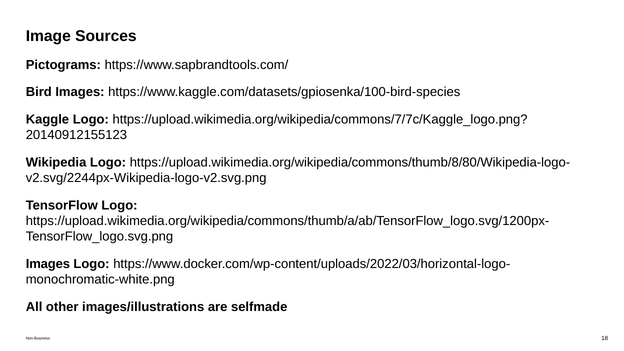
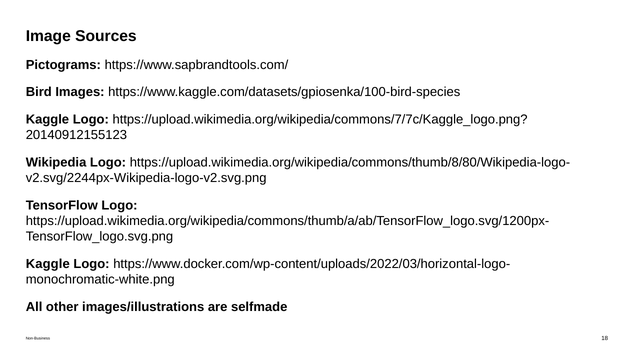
Images: Images -> Kaggle (48, 264)
